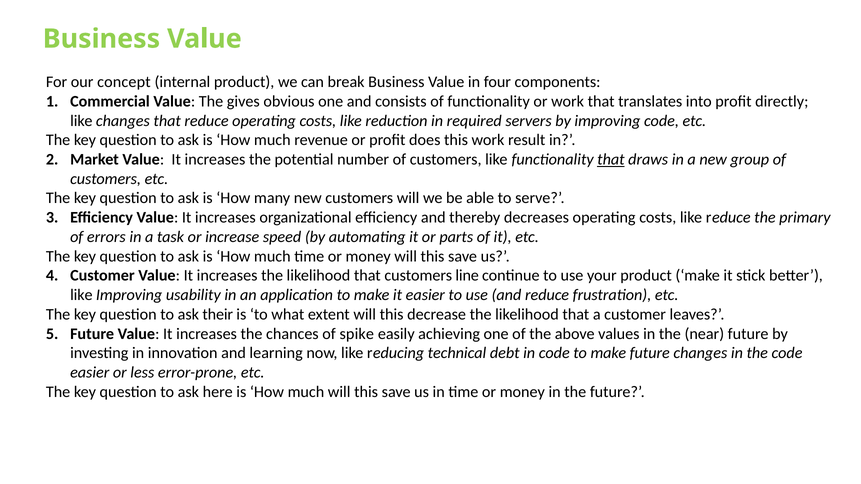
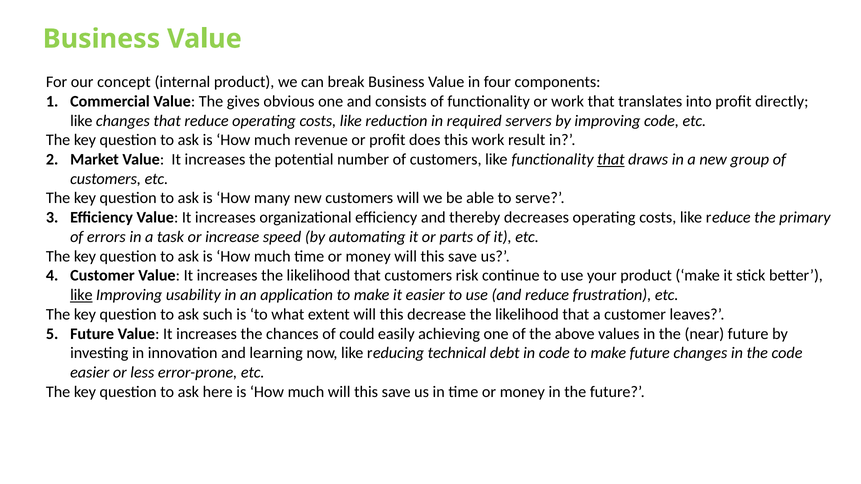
line: line -> risk (467, 276)
like underline: none -> present (81, 295)
their: their -> such (218, 315)
spike: spike -> could (357, 334)
